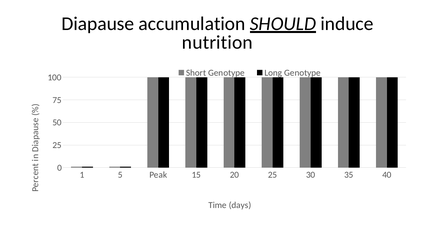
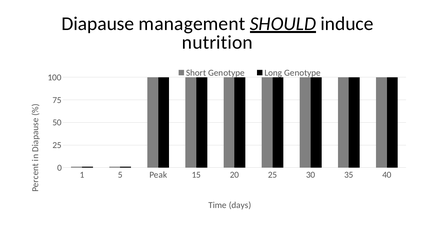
accumulation: accumulation -> management (192, 24)
